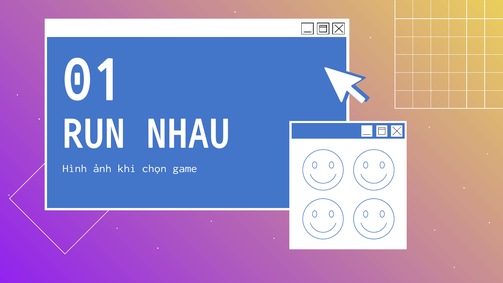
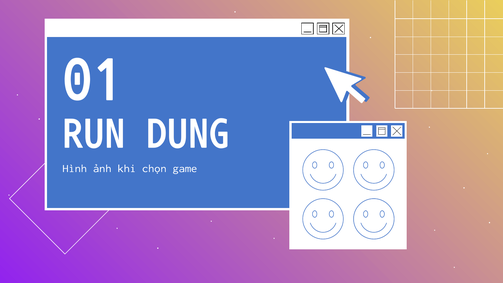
NHAU: NHAU -> DUNG (188, 132)
